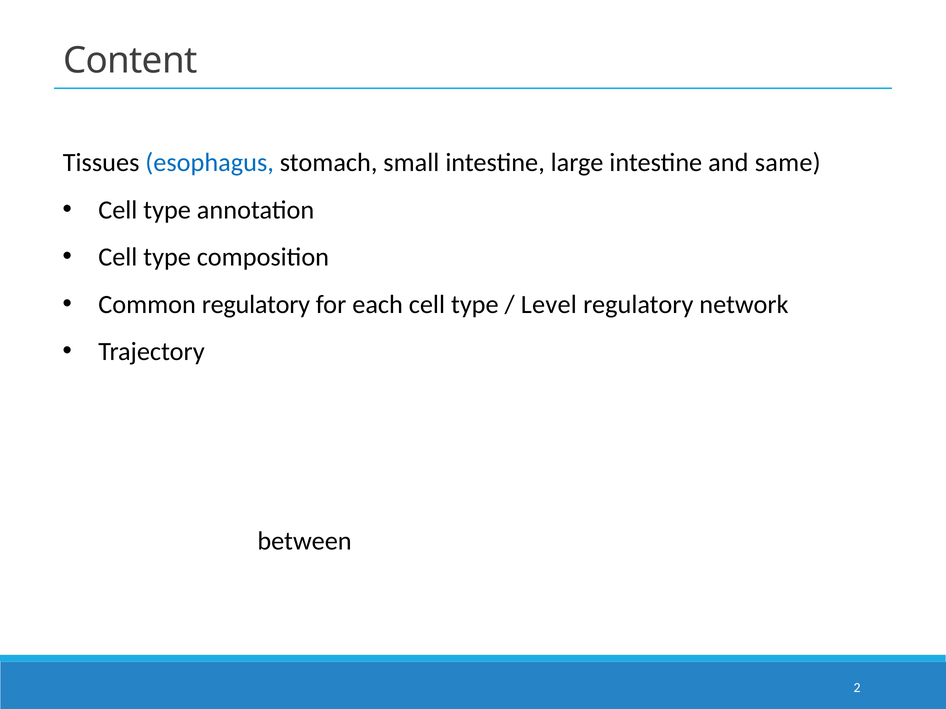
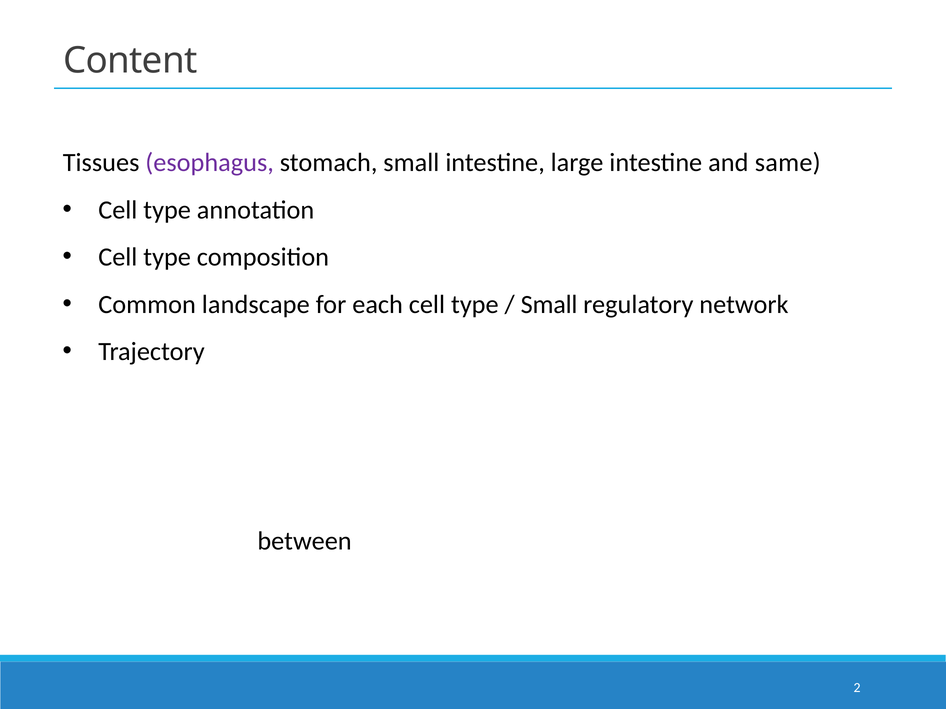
esophagus colour: blue -> purple (210, 163)
Common regulatory: regulatory -> landscape (256, 305)
Level: Level -> Small (549, 305)
